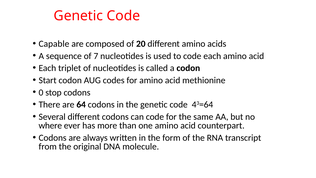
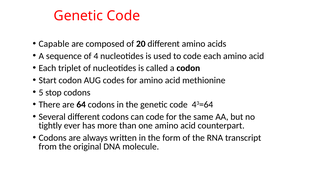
7: 7 -> 4 (96, 56)
0: 0 -> 5 (41, 92)
where: where -> tightly (50, 125)
